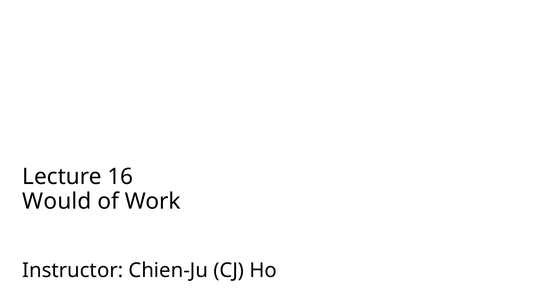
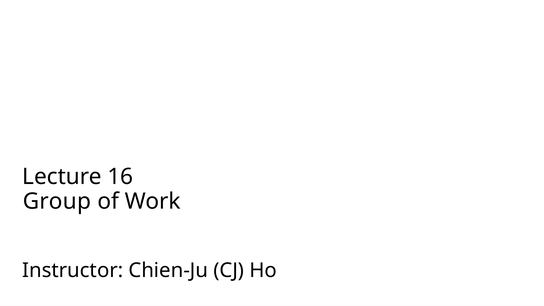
Would: Would -> Group (57, 201)
